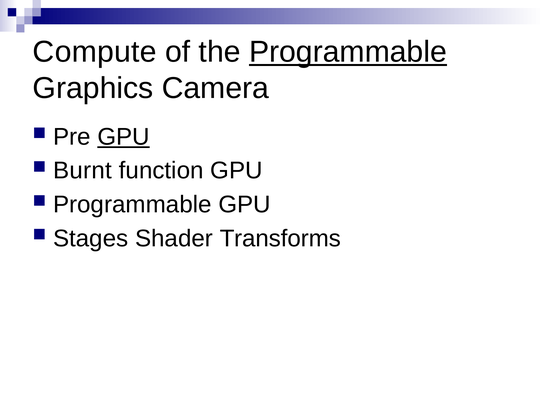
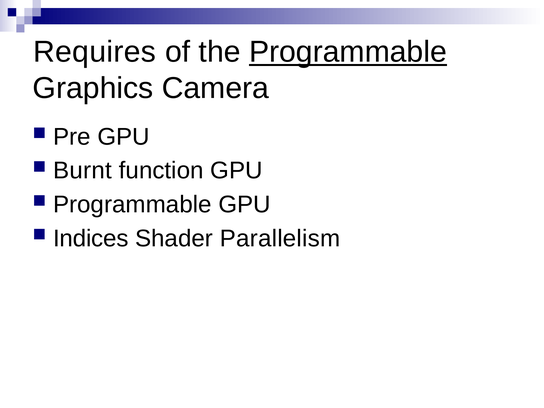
Compute: Compute -> Requires (95, 52)
GPU underline: present -> none (124, 137)
Stages: Stages -> Indices (91, 238)
Transforms: Transforms -> Parallelism (280, 238)
